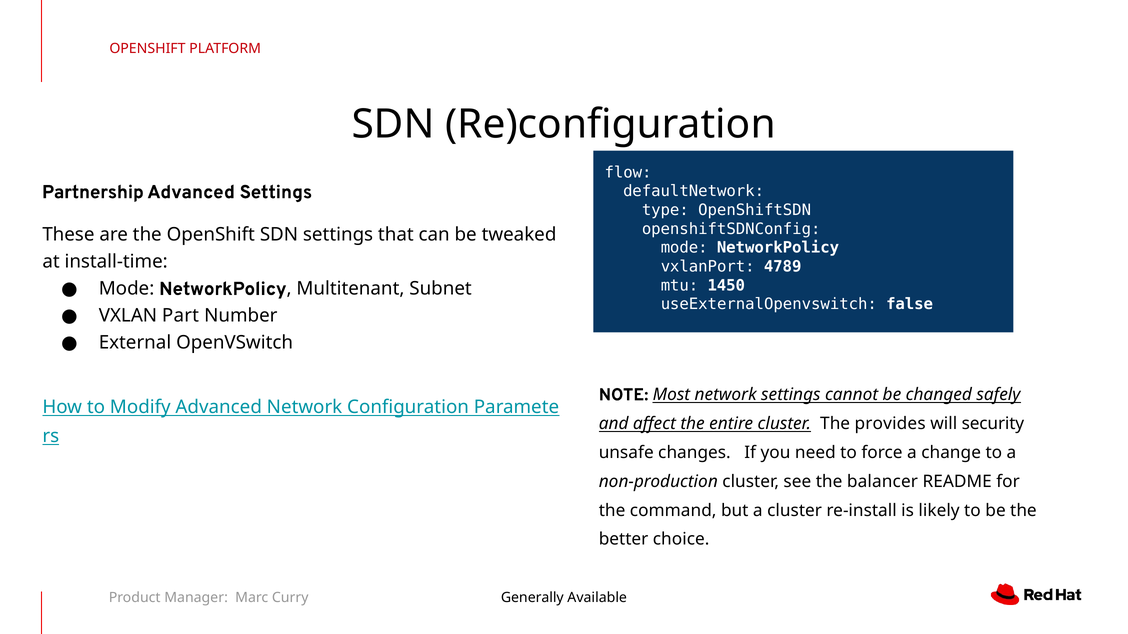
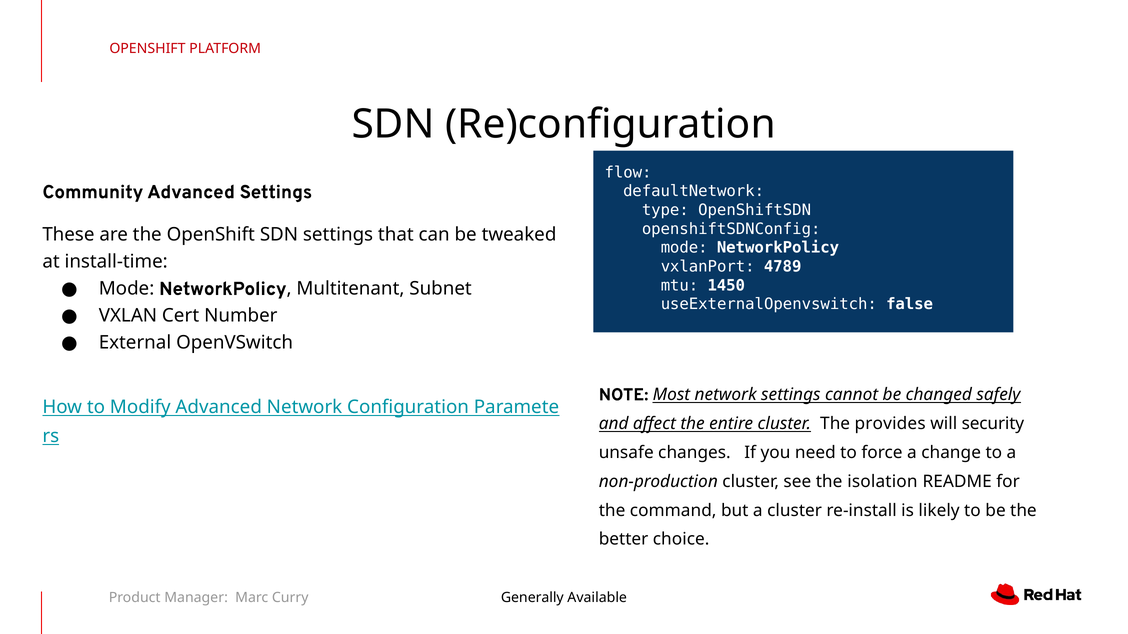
Partnership: Partnership -> Community (93, 192)
Part: Part -> Cert (181, 316)
balancer: balancer -> isolation (882, 482)
